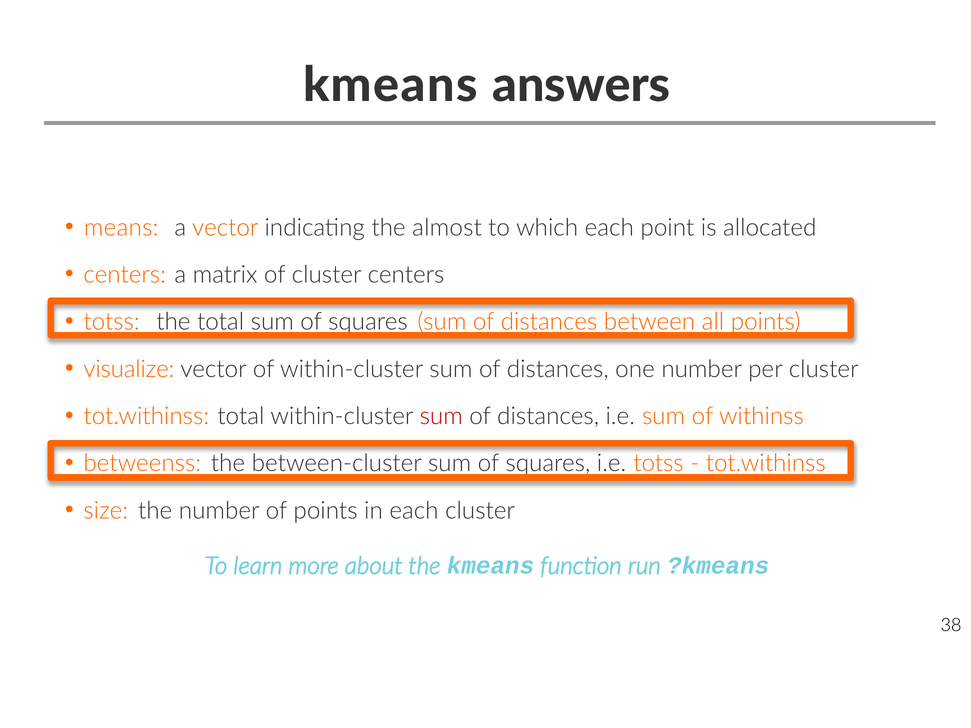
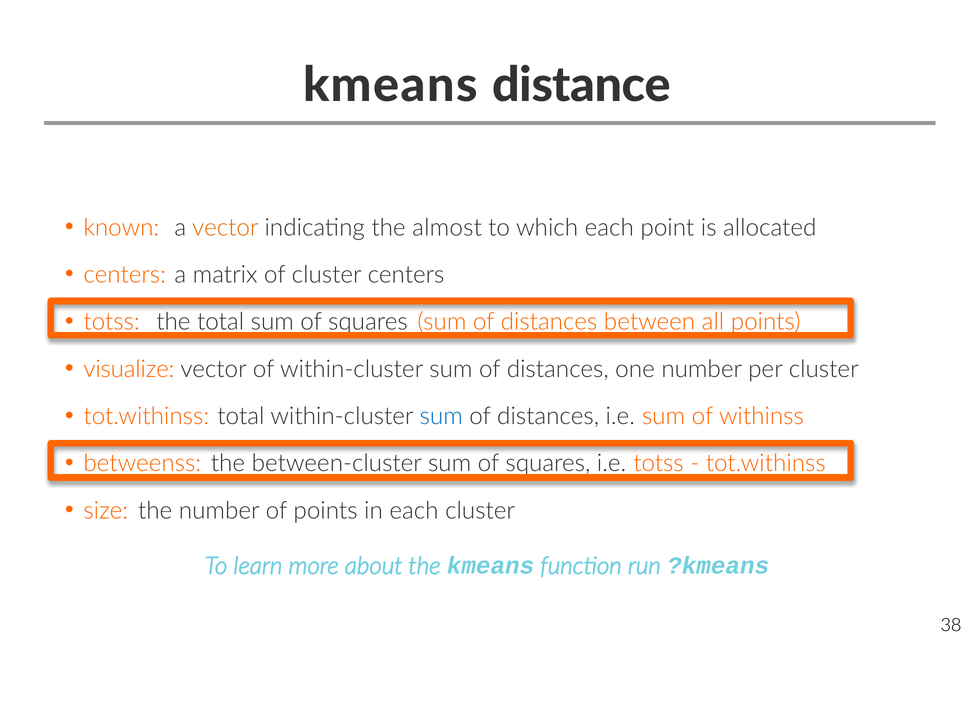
answers: answers -> distance (581, 85)
means: means -> known (121, 228)
sum colour: red -> blue (441, 416)
